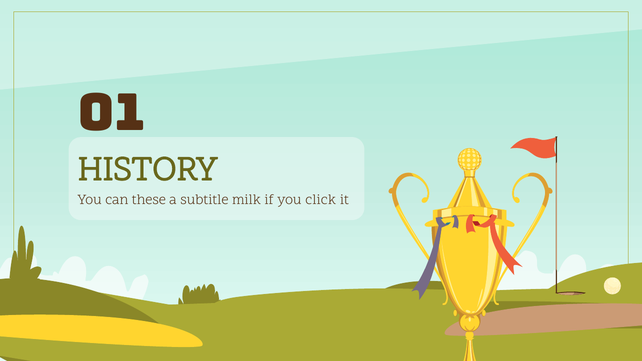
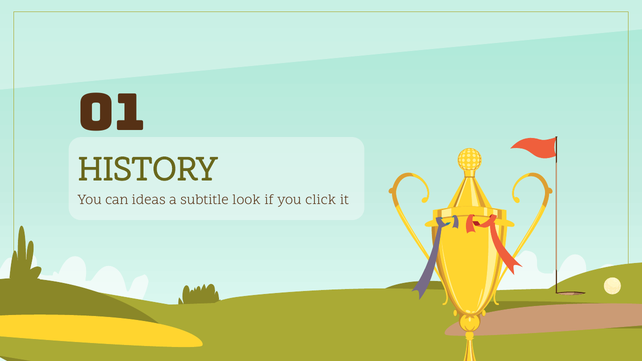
these: these -> ideas (149, 200)
milk: milk -> look (246, 200)
